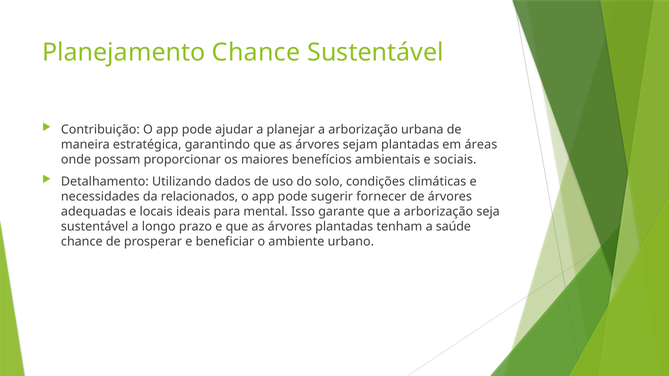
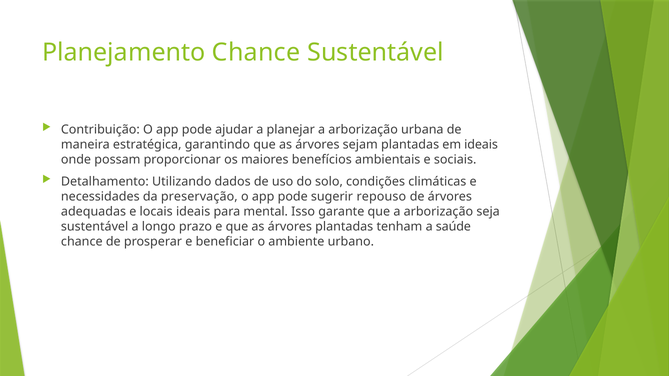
em áreas: áreas -> ideais (481, 145)
relacionados: relacionados -> preservação (199, 197)
fornecer: fornecer -> repouso (381, 197)
